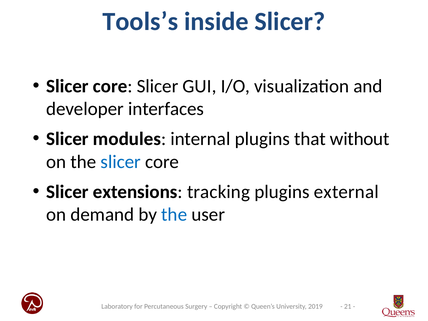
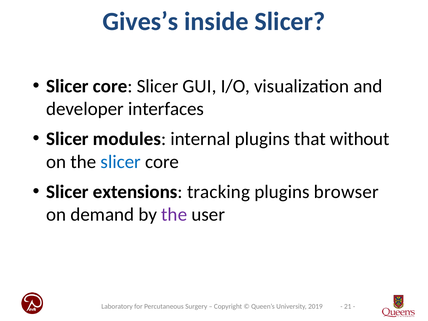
Tools’s: Tools’s -> Gives’s (140, 21)
external: external -> browser (346, 192)
the colour: blue -> purple (174, 215)
